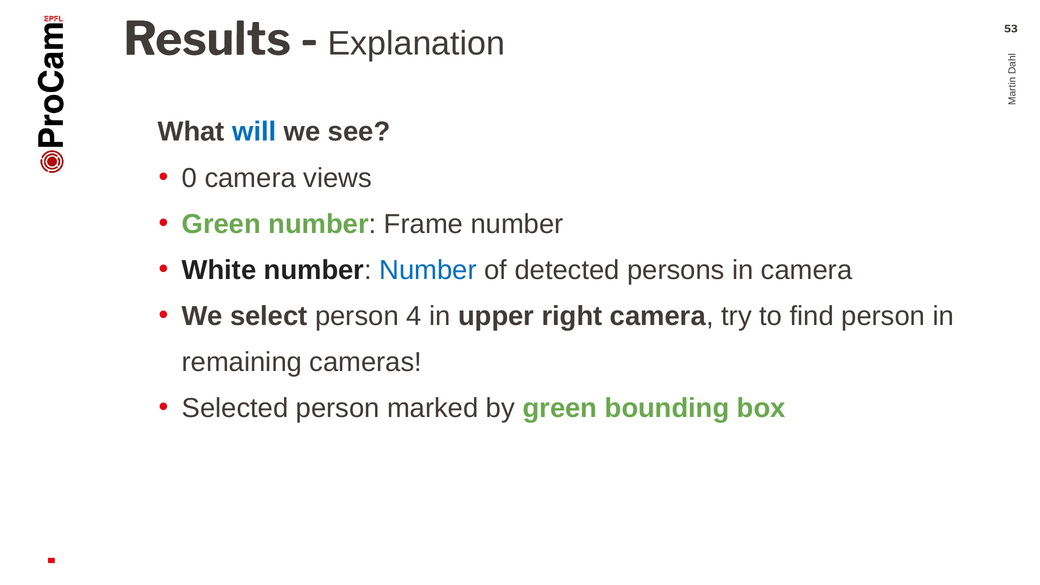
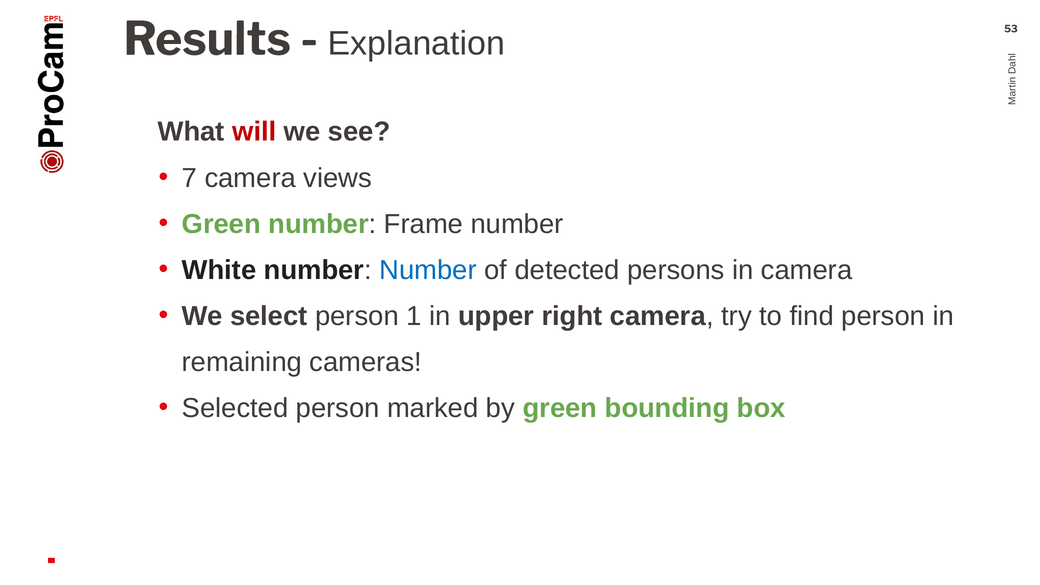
will colour: blue -> red (254, 132)
0: 0 -> 7 (190, 178)
4: 4 -> 1 (414, 316)
